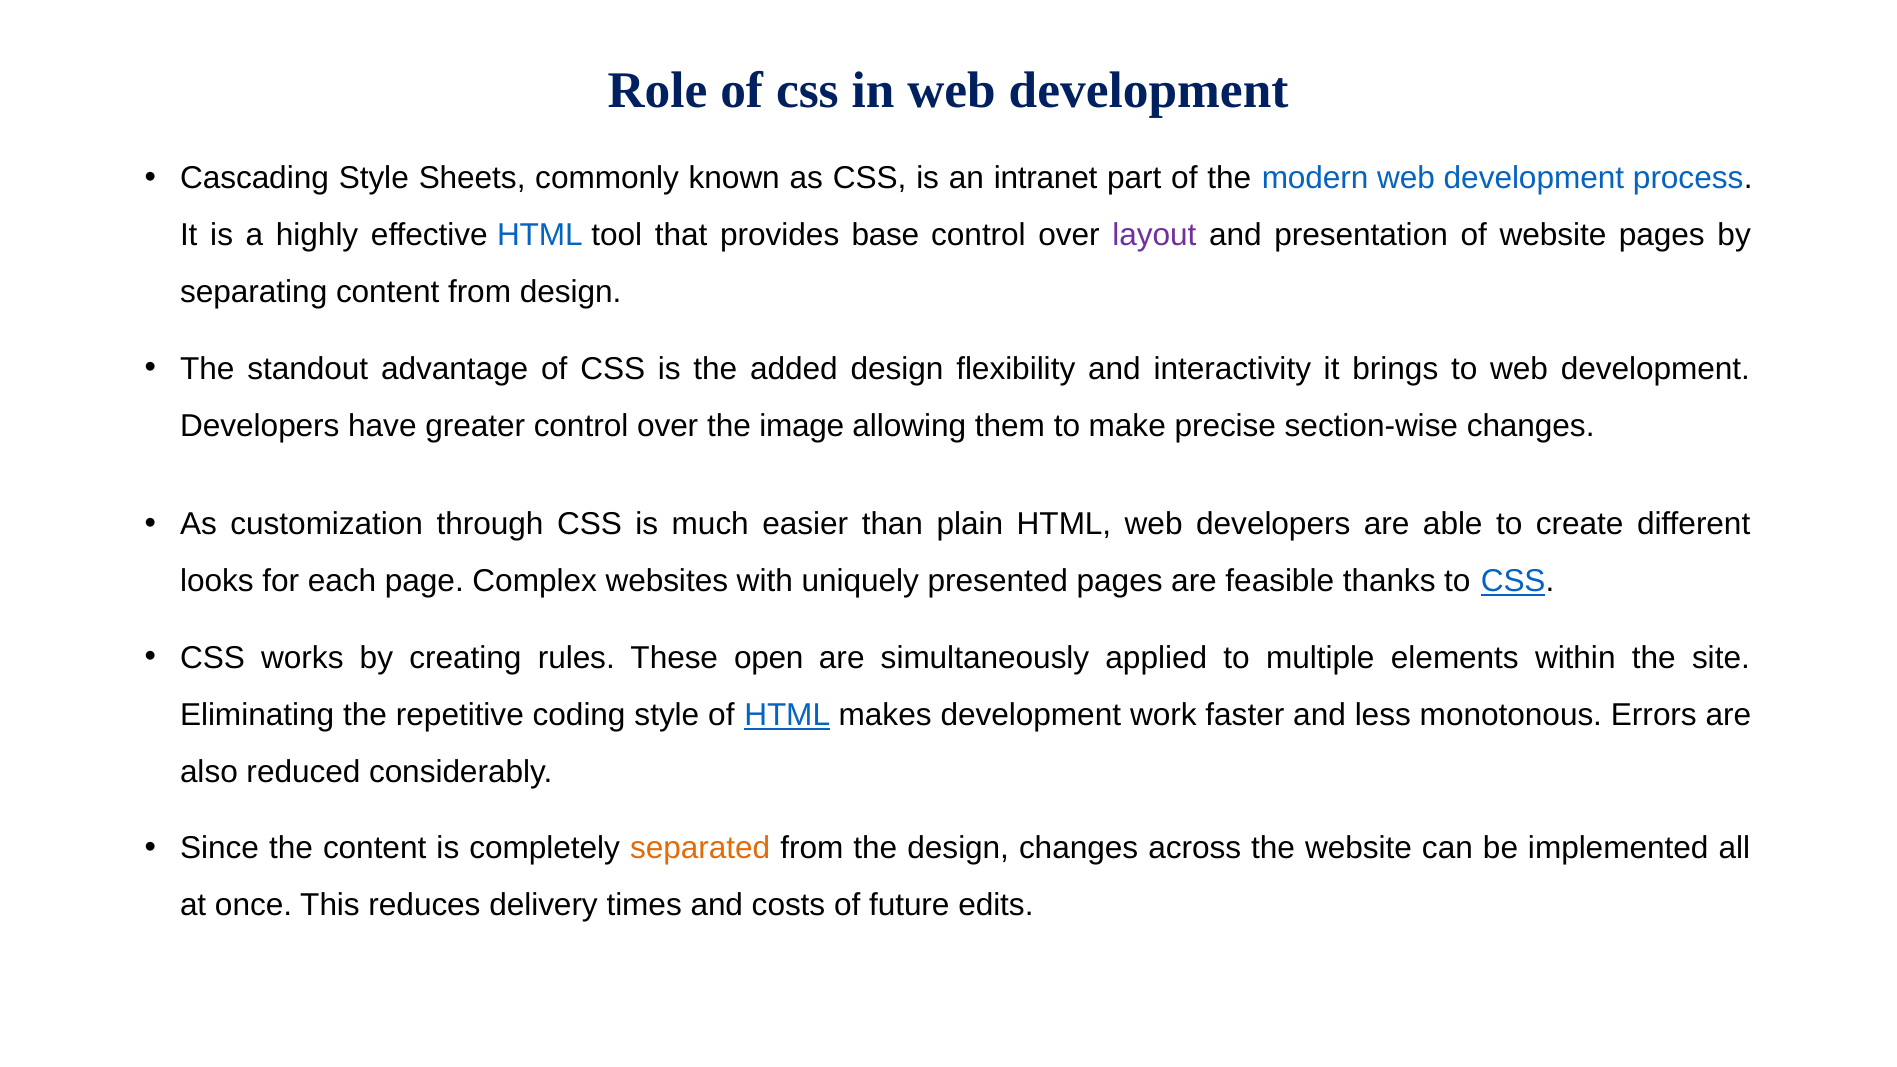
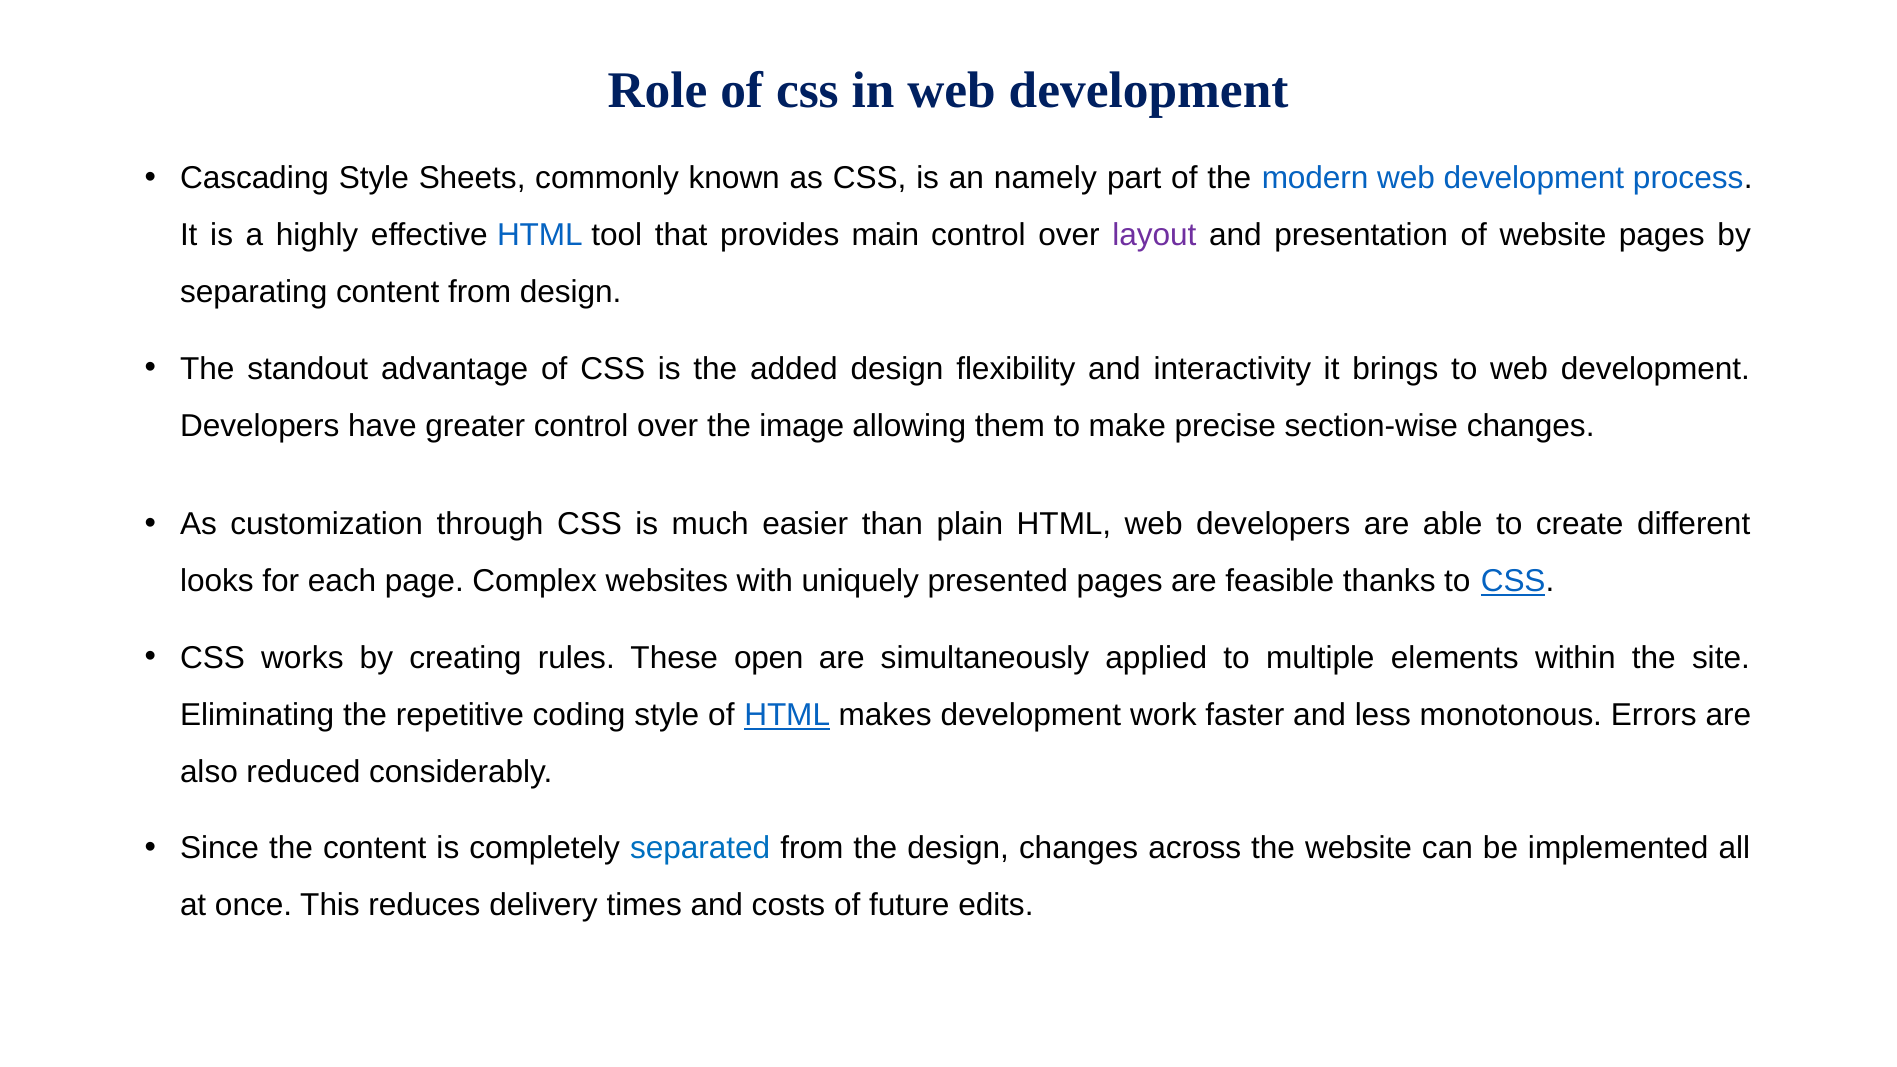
intranet: intranet -> namely (1045, 179)
base: base -> main (885, 235)
separated colour: orange -> blue (700, 848)
